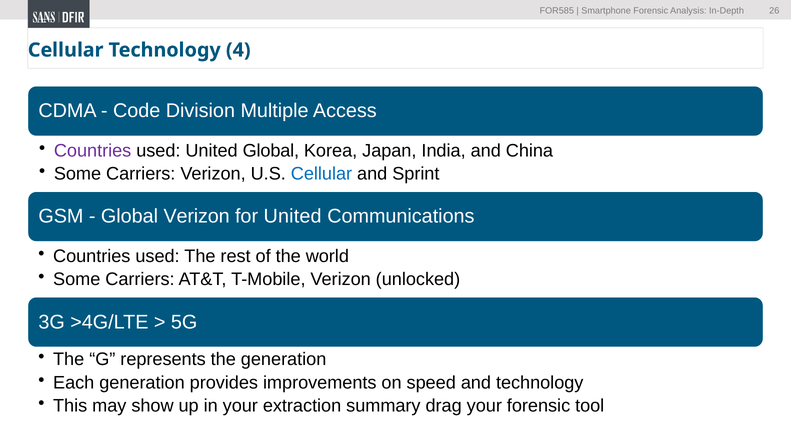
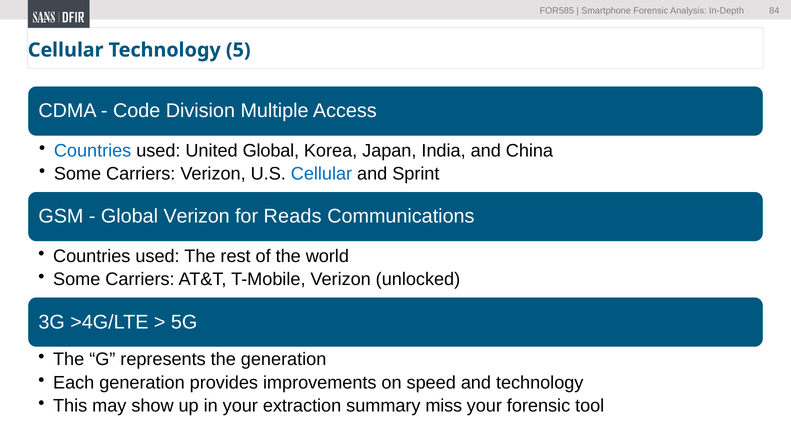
26: 26 -> 84 (774, 11)
4: 4 -> 5 (238, 50)
Countries colour: purple -> blue (93, 151)
for United: United -> Reads (293, 216)
drag: drag -> miss (444, 406)
